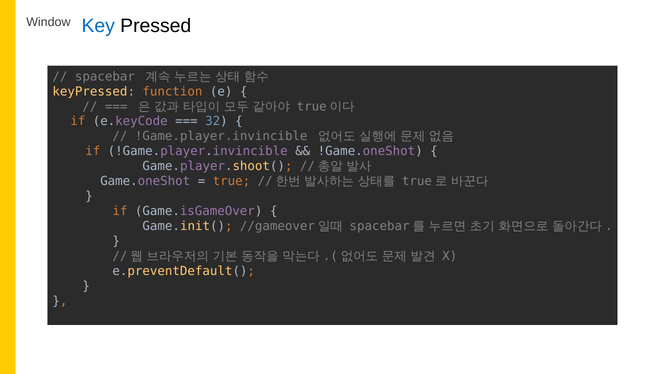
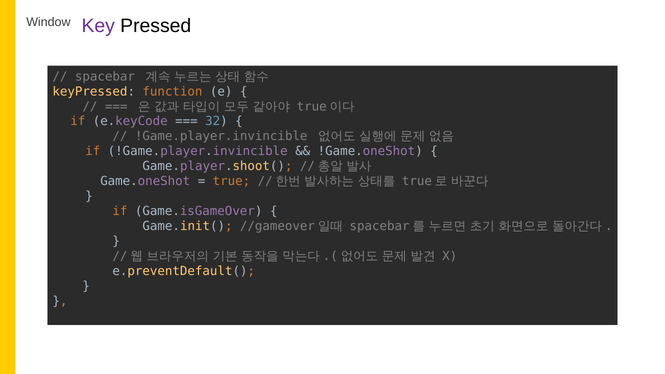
Key colour: blue -> purple (98, 26)
